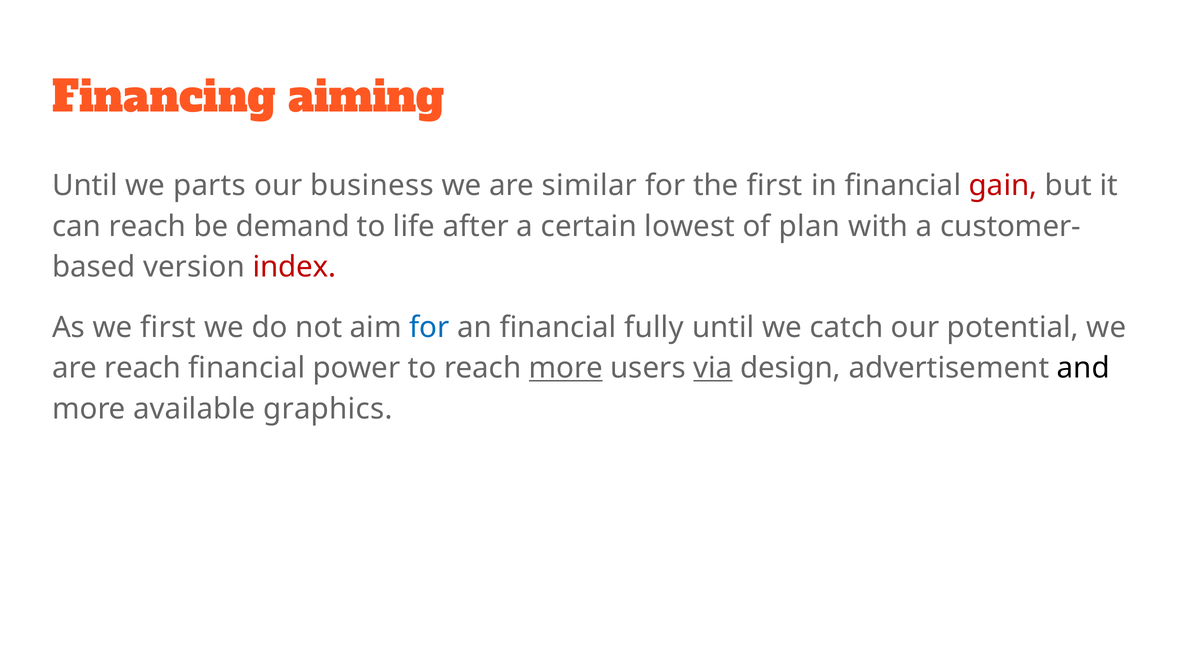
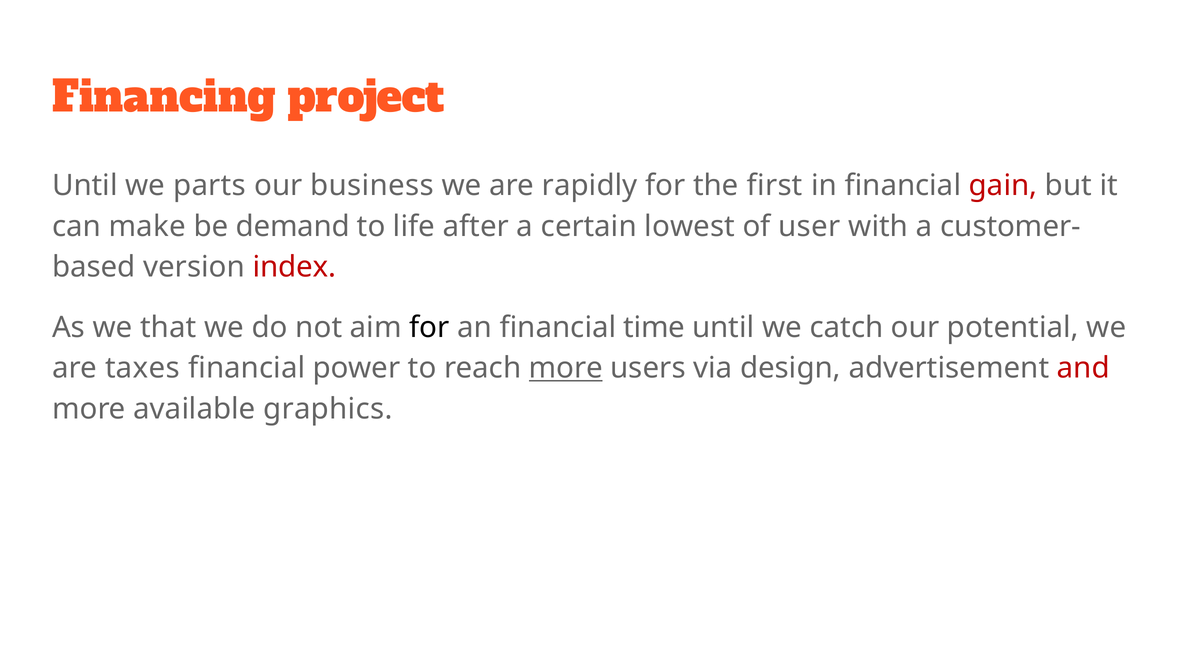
aiming: aiming -> project (366, 98)
similar: similar -> rapidly (590, 186)
can reach: reach -> make (147, 226)
plan: plan -> user (809, 226)
we first: first -> that (168, 328)
for colour: blue -> black (429, 328)
fully: fully -> time (654, 328)
are reach: reach -> taxes (142, 368)
via underline: present -> none (713, 368)
and colour: black -> red (1083, 368)
